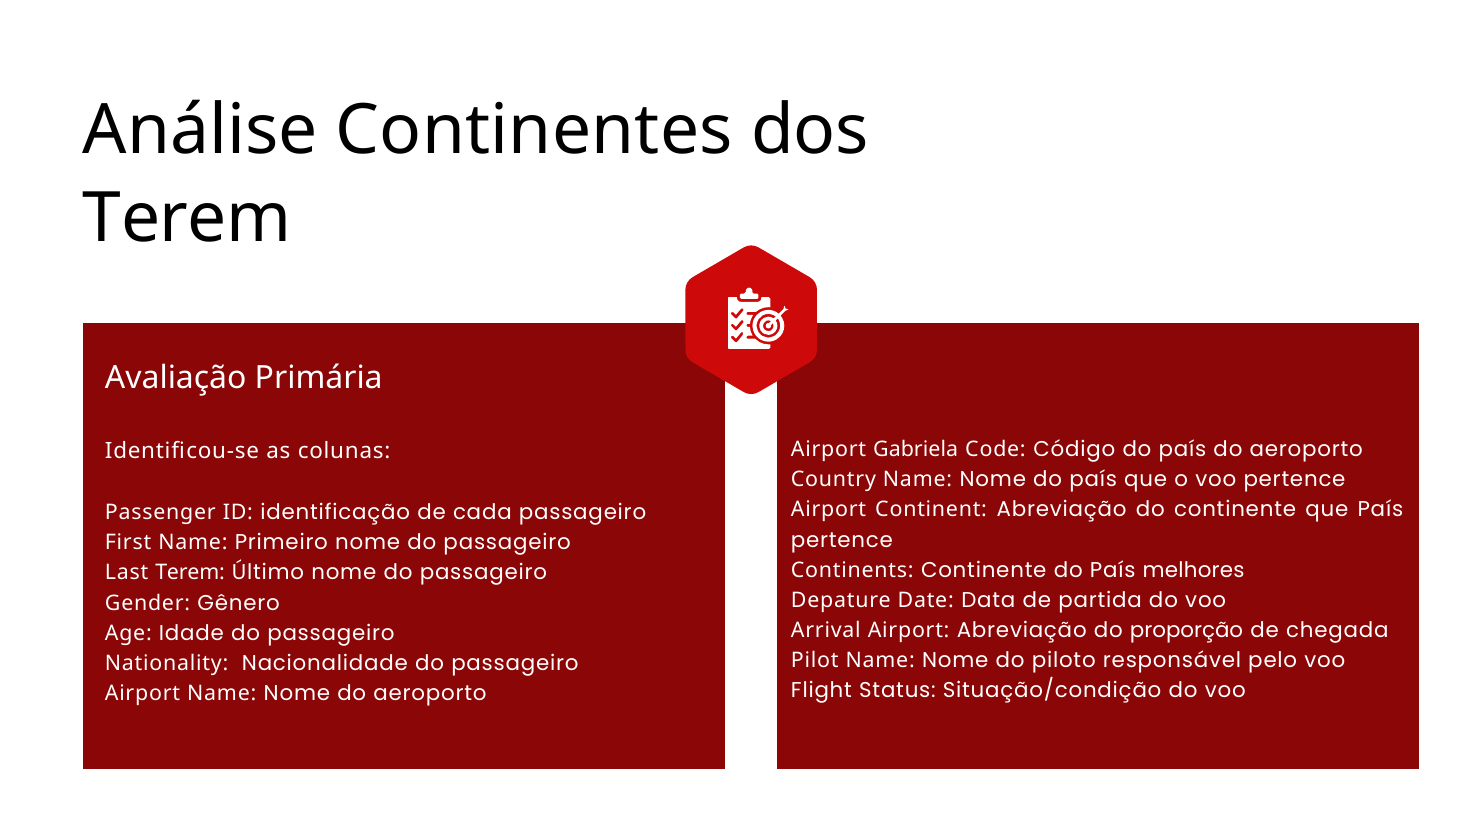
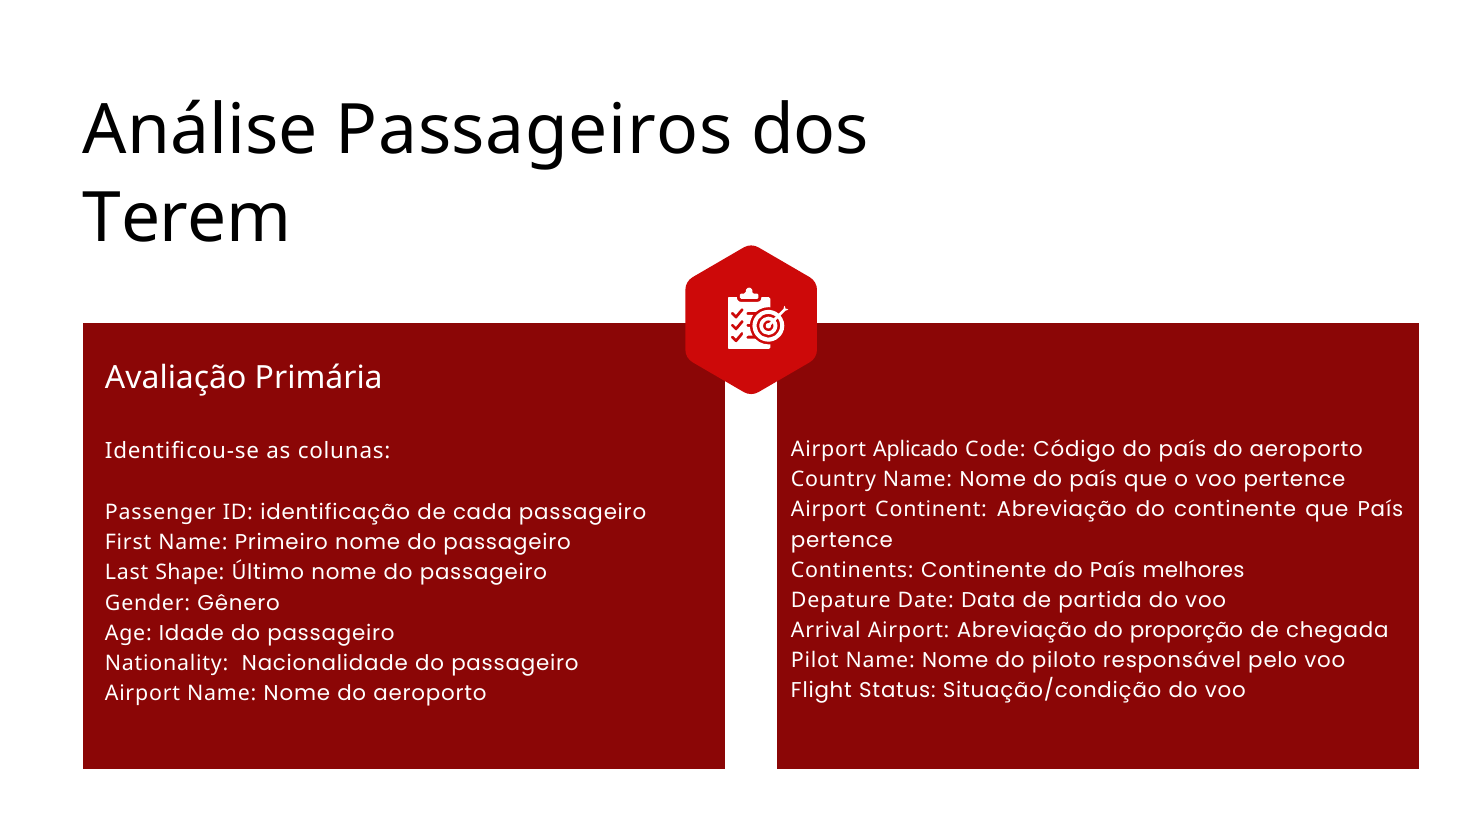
Continentes: Continentes -> Passageiros (534, 131)
Gabriela: Gabriela -> Aplicado (916, 450)
Last Terem: Terem -> Shape (190, 573)
